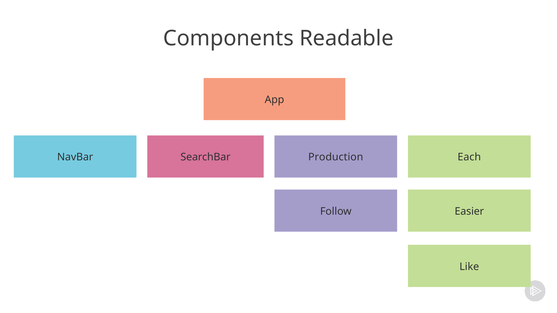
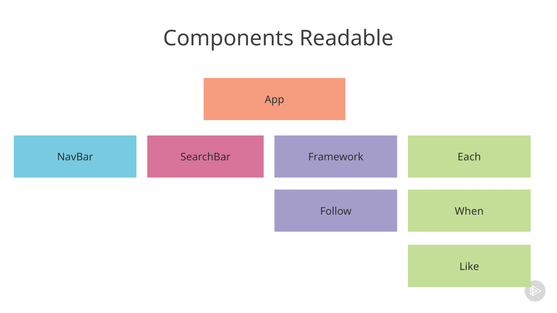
Production: Production -> Framework (336, 157)
Easier: Easier -> When (469, 212)
